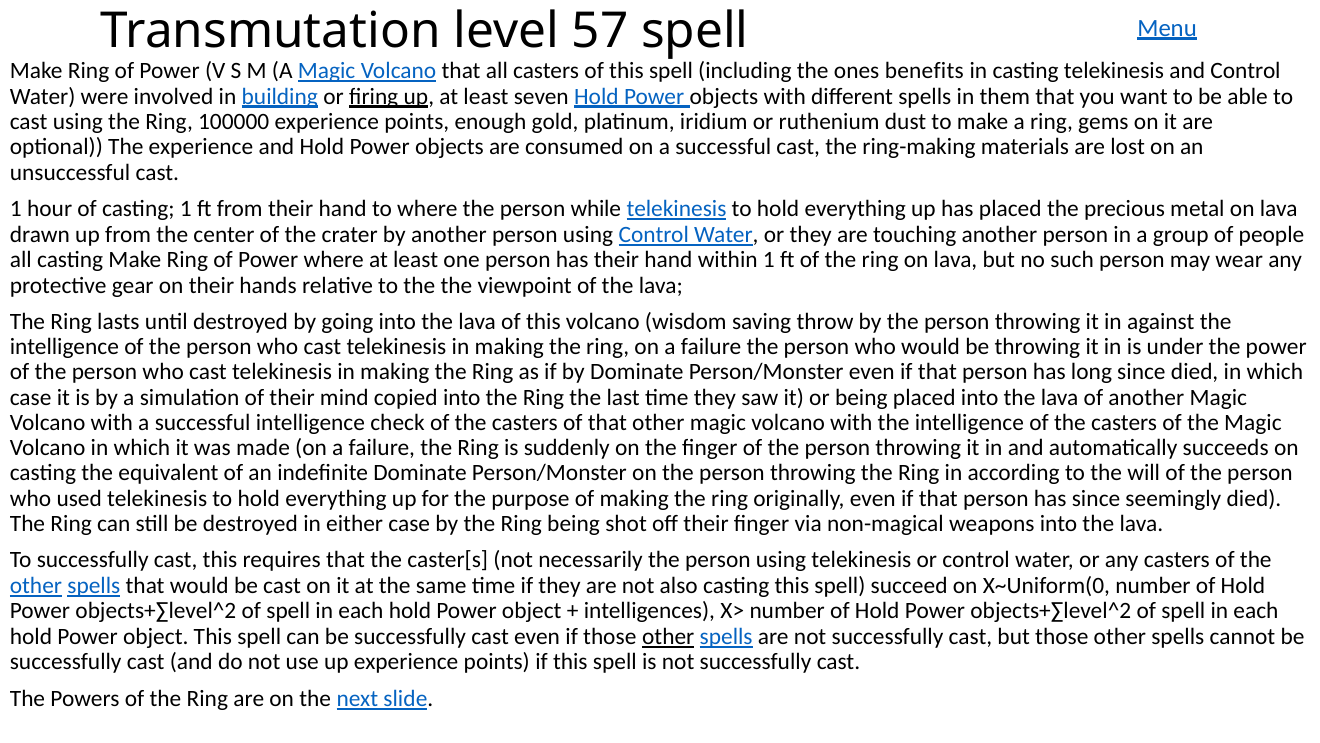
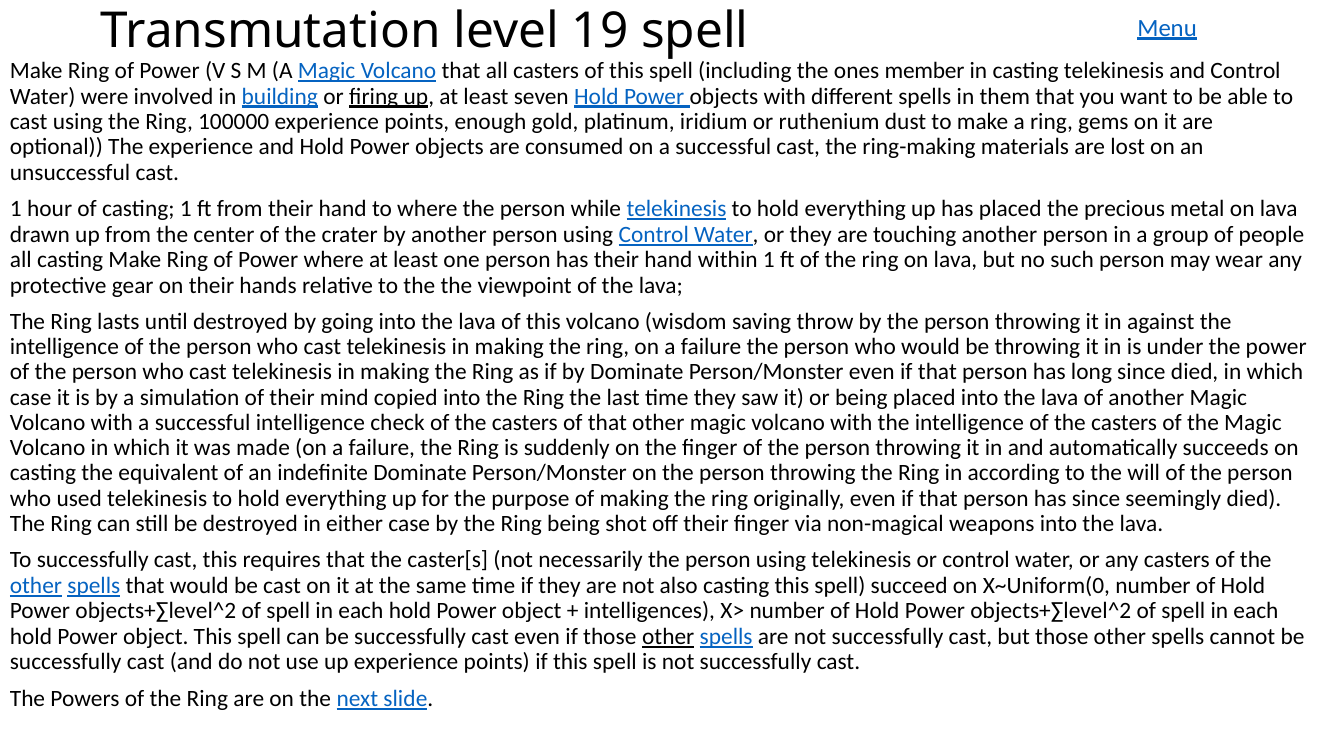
57: 57 -> 19 (600, 31)
benefits: benefits -> member (925, 71)
